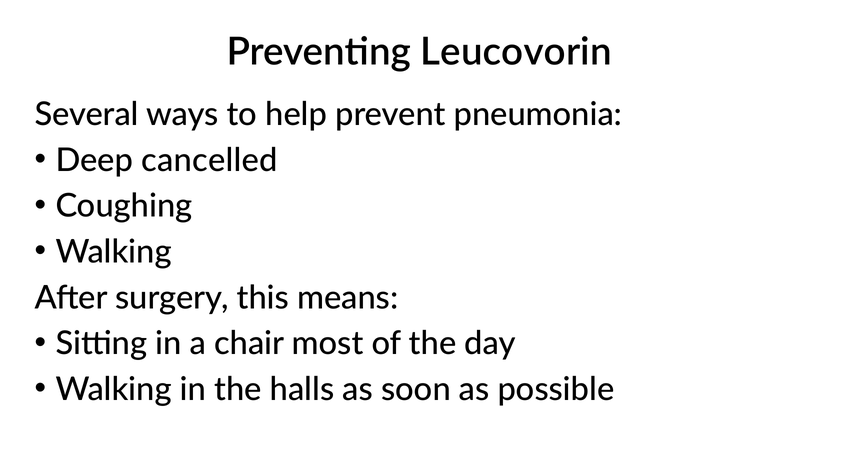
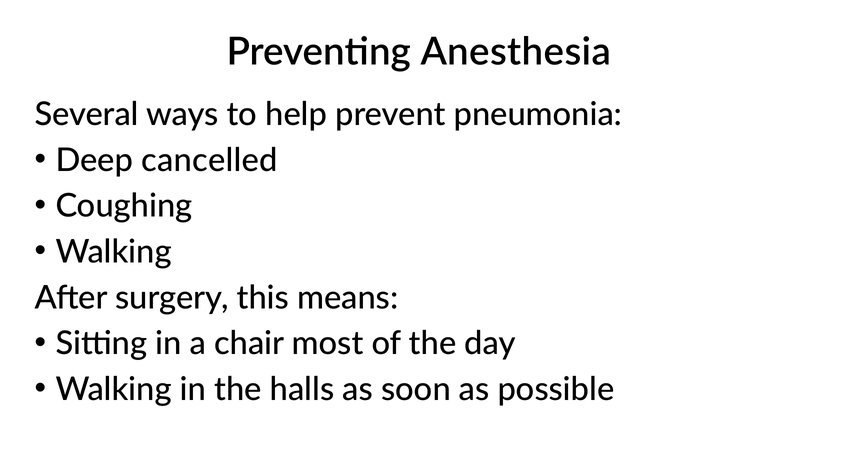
Leucovorin: Leucovorin -> Anesthesia (516, 52)
